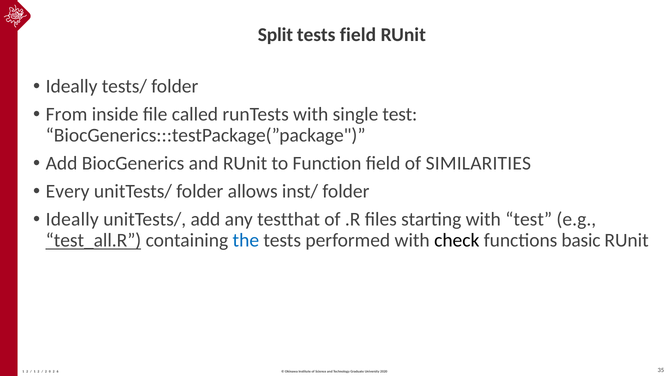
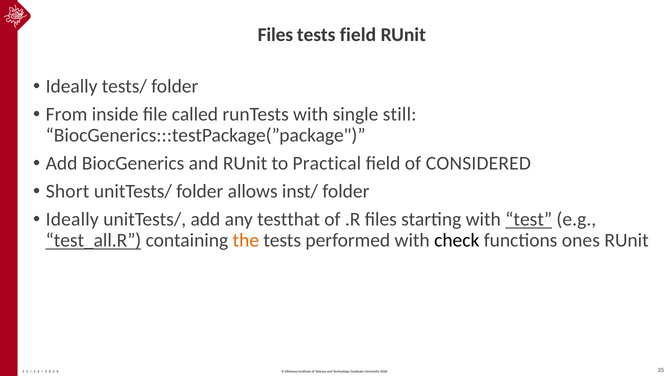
Split: Split -> Files (275, 35)
single test: test -> still (400, 115)
Function: Function -> Practical (327, 164)
SIMILARITIES: SIMILARITIES -> CONSIDERED (478, 164)
Every: Every -> Short (68, 192)
test underline: none -> present (529, 220)
the colour: blue -> orange (246, 241)
basic: basic -> ones (581, 241)
